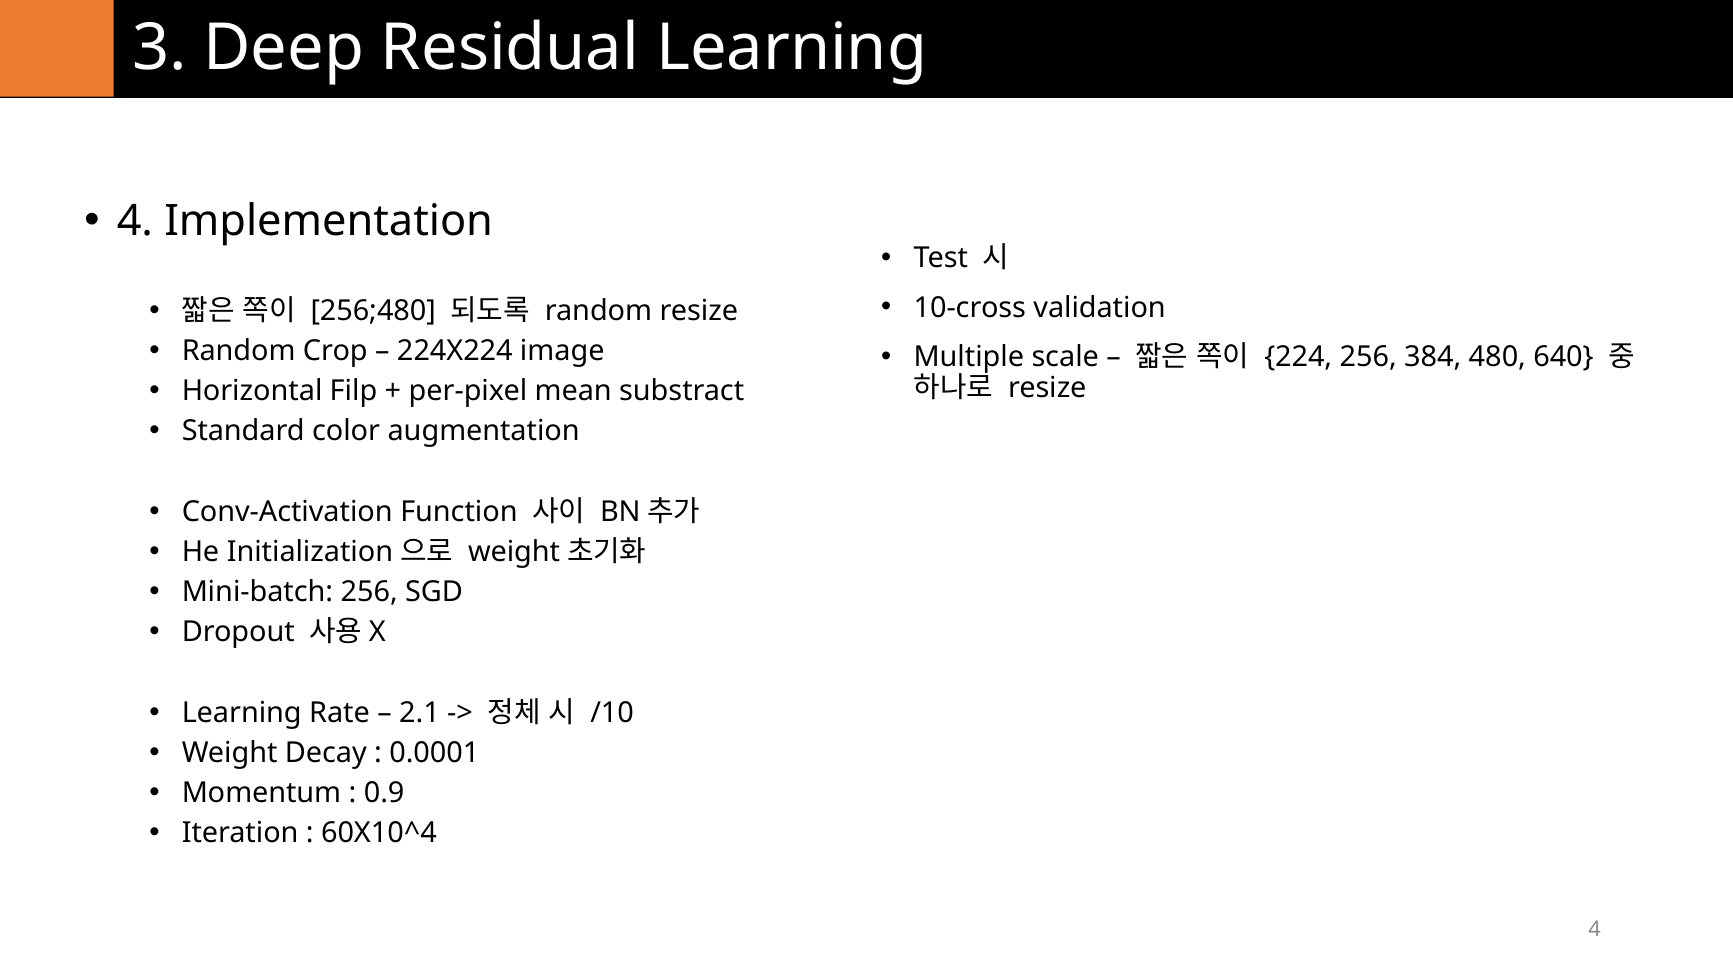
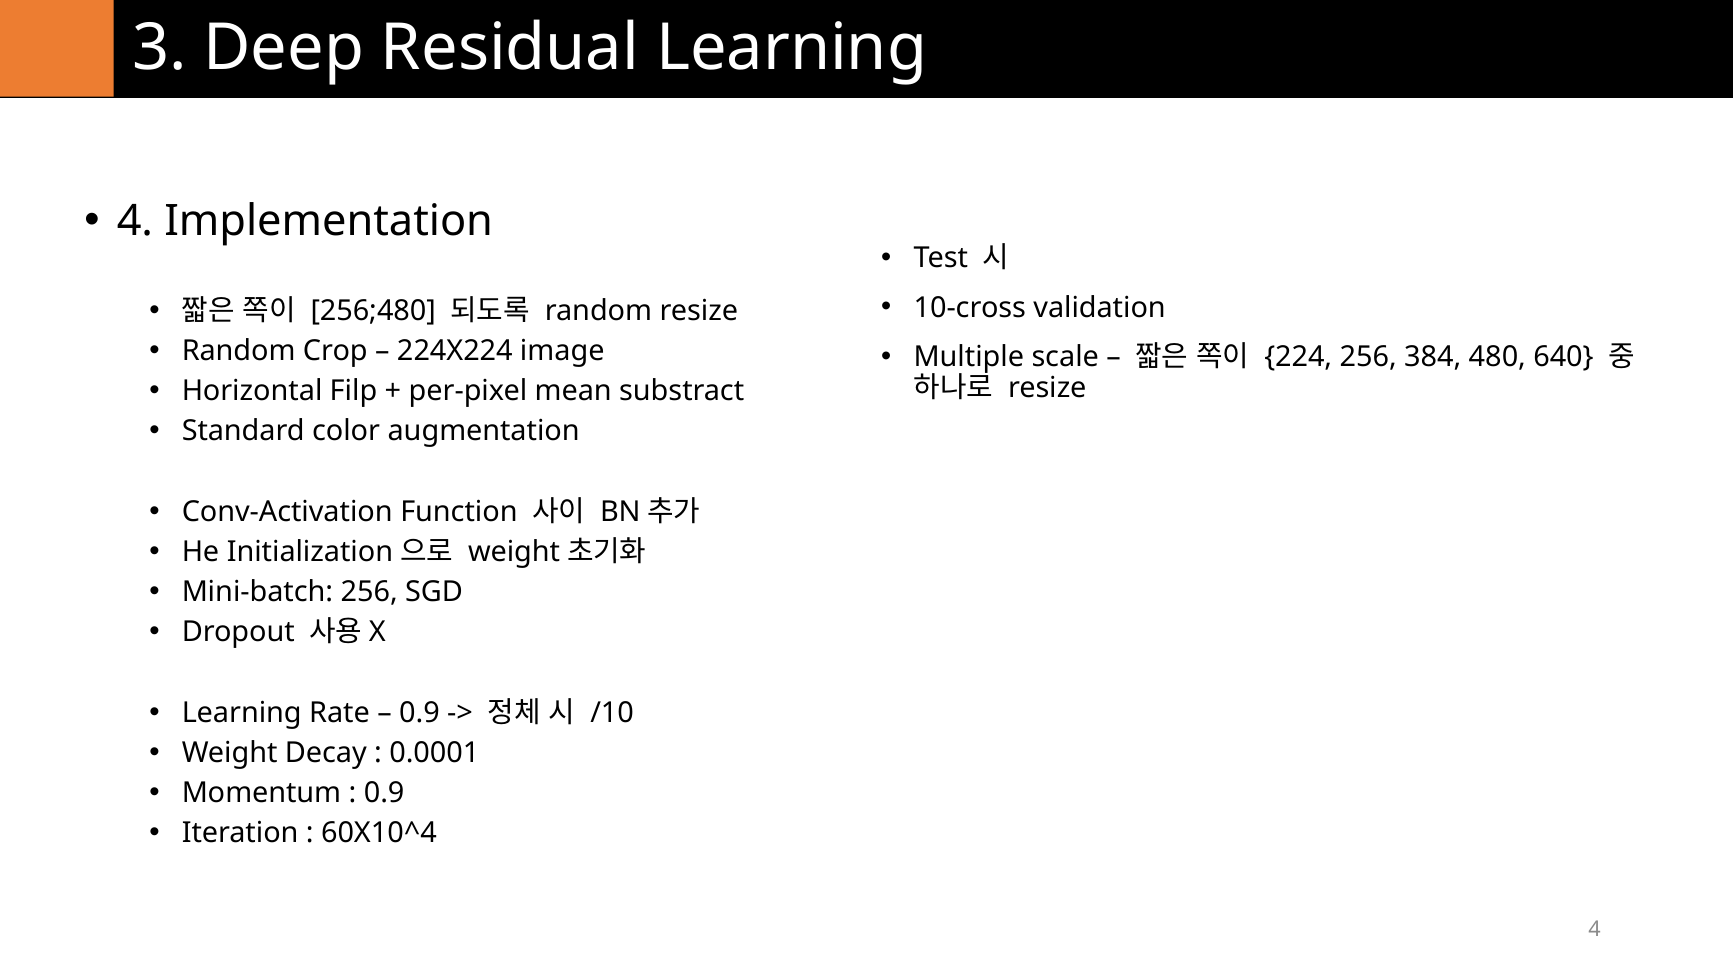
2.1: 2.1 -> 0.9 (420, 712)
